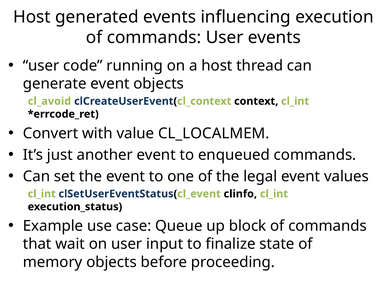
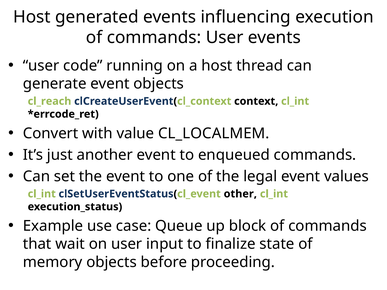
cl_avoid: cl_avoid -> cl_reach (50, 101)
clinfo: clinfo -> other (240, 194)
